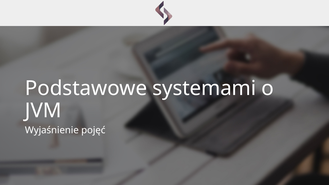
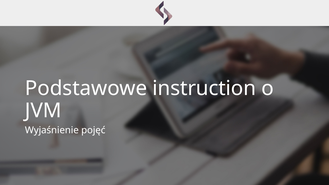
systemami: systemami -> instruction (204, 88)
